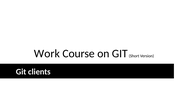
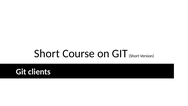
Work: Work -> Short (47, 53)
